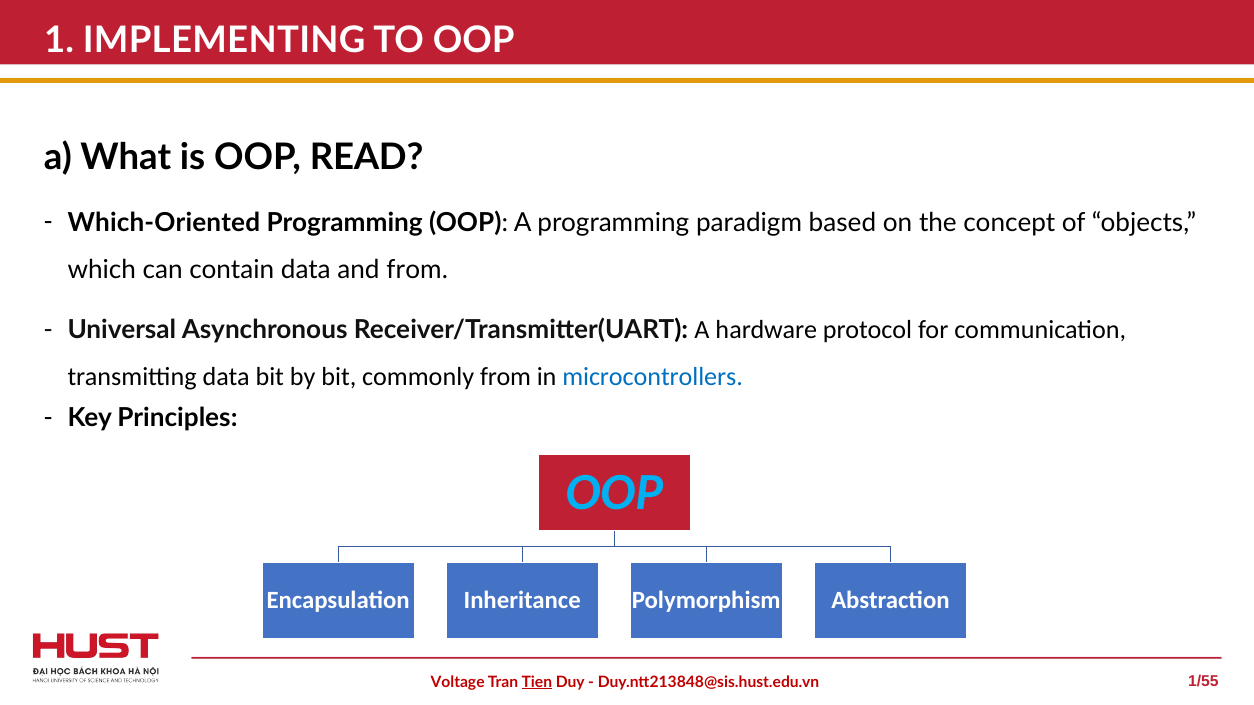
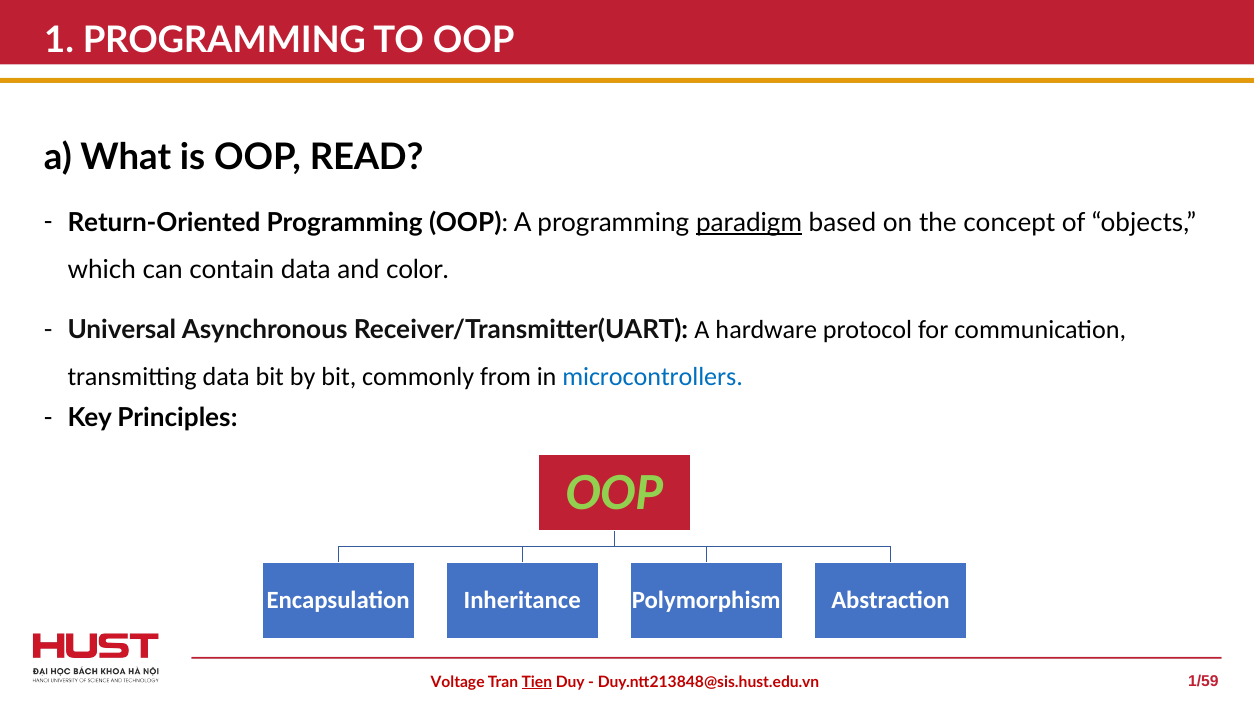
1 IMPLEMENTING: IMPLEMENTING -> PROGRAMMING (224, 41)
Which-Oriented: Which-Oriented -> Return-Oriented (164, 223)
paradigm underline: none -> present (749, 223)
and from: from -> color (417, 270)
OOP colour: light blue -> light green (614, 492)
1/55: 1/55 -> 1/59 (1203, 681)
